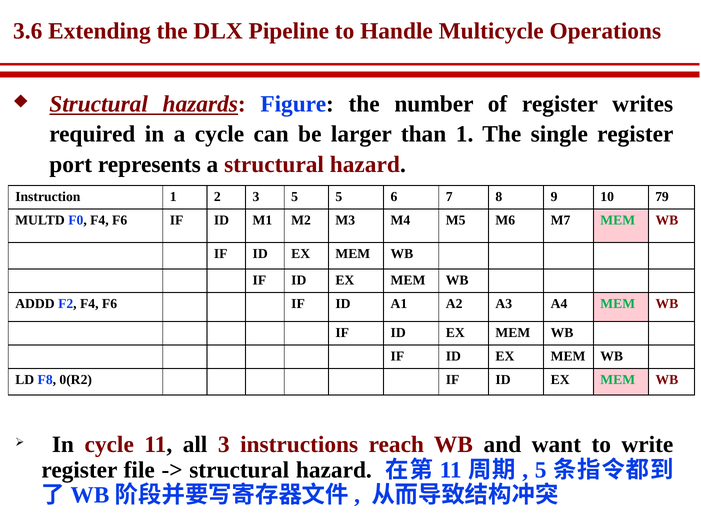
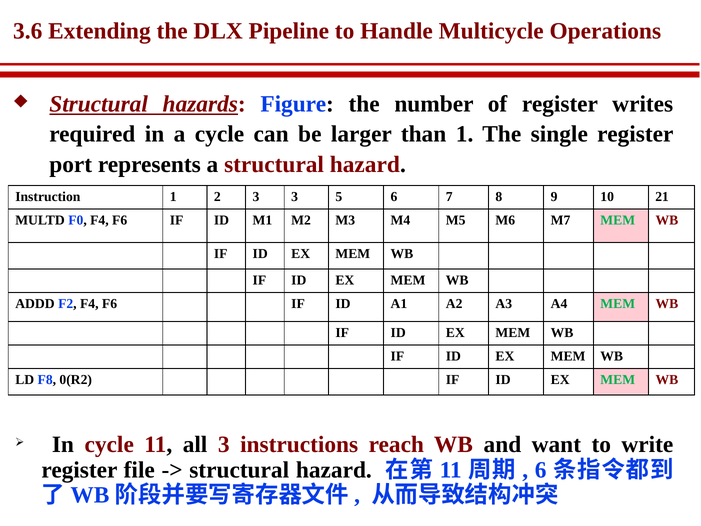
3 5: 5 -> 3 (295, 197)
79: 79 -> 21 (662, 197)
5: 5 -> 6 (541, 470)
